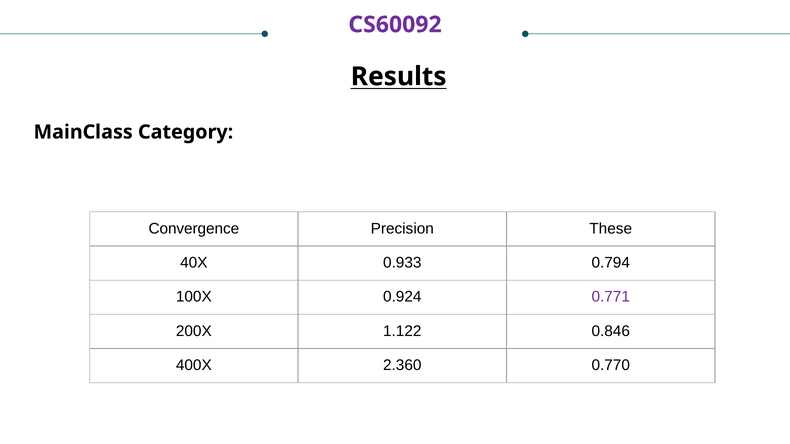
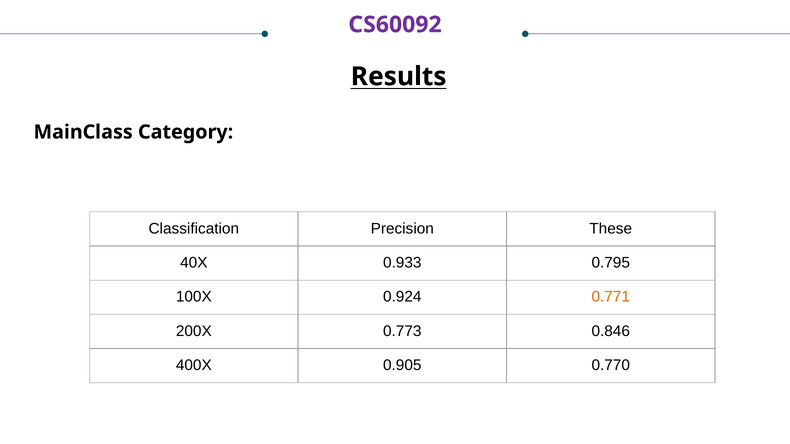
Convergence: Convergence -> Classification (194, 229)
0.794: 0.794 -> 0.795 (611, 263)
0.771 colour: purple -> orange (611, 297)
1.122: 1.122 -> 0.773 (402, 331)
2.360: 2.360 -> 0.905 (402, 366)
